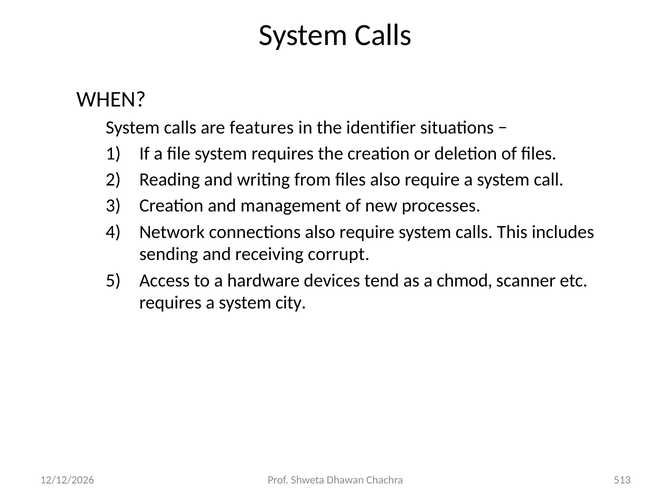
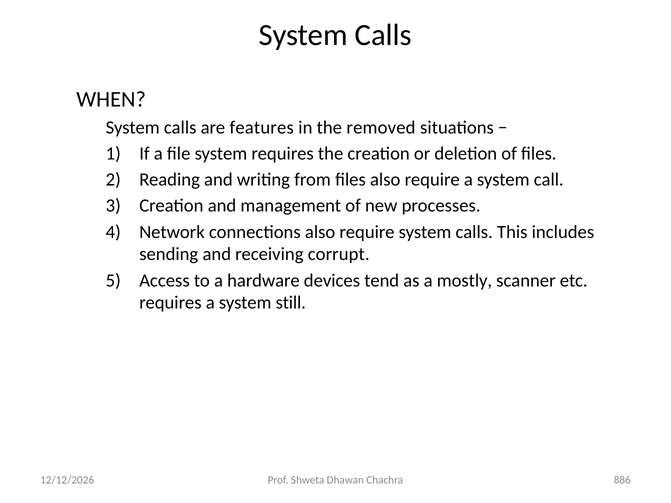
identifier: identifier -> removed (381, 128)
chmod: chmod -> mostly (464, 280)
city: city -> still (291, 303)
513: 513 -> 886 (622, 480)
